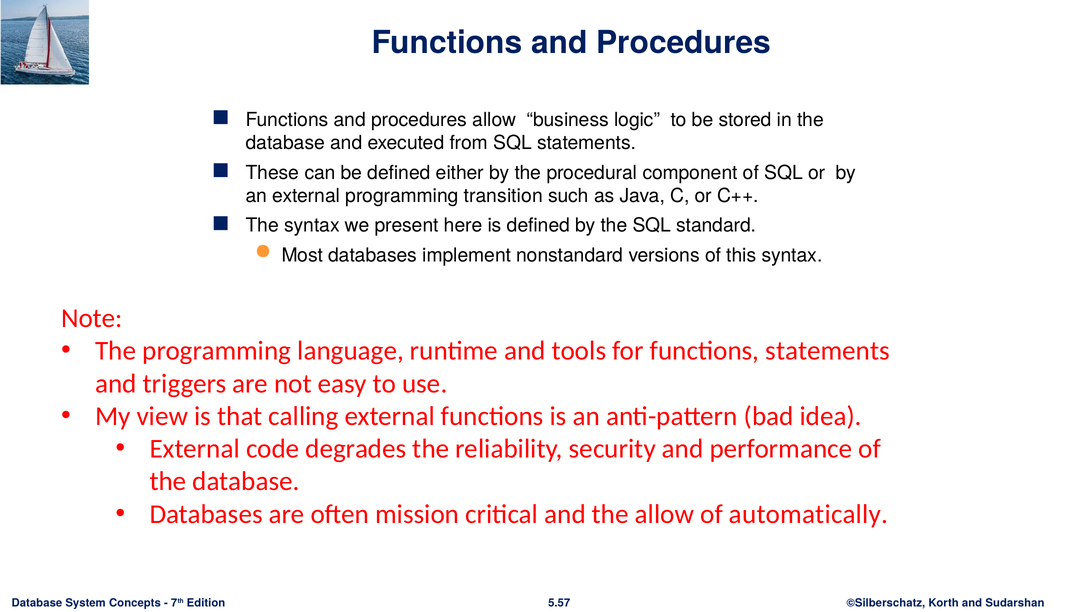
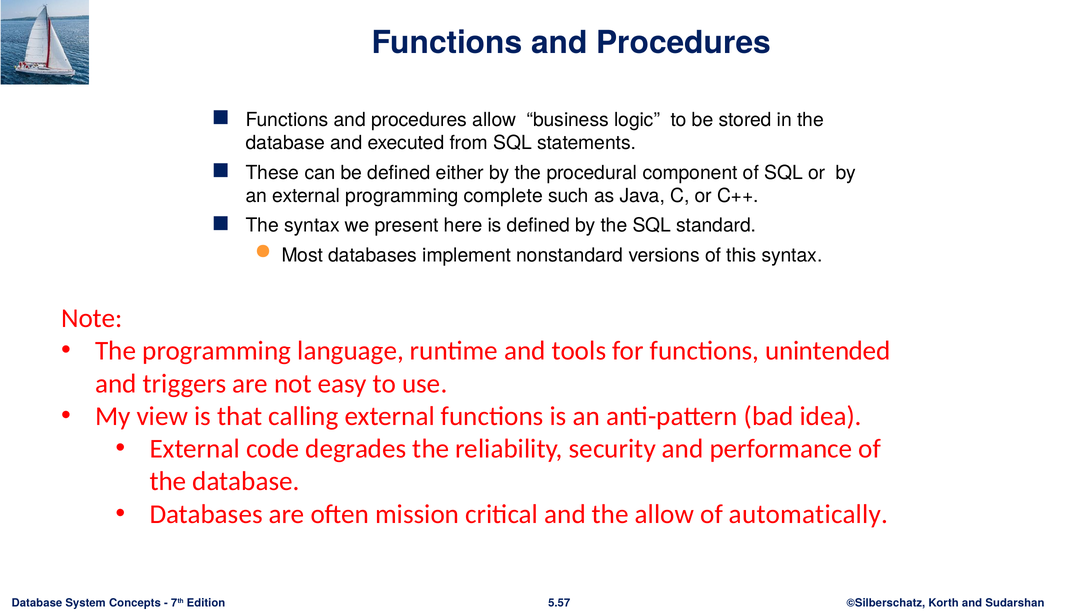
transition: transition -> complete (503, 196)
functions statements: statements -> unintended (828, 351)
